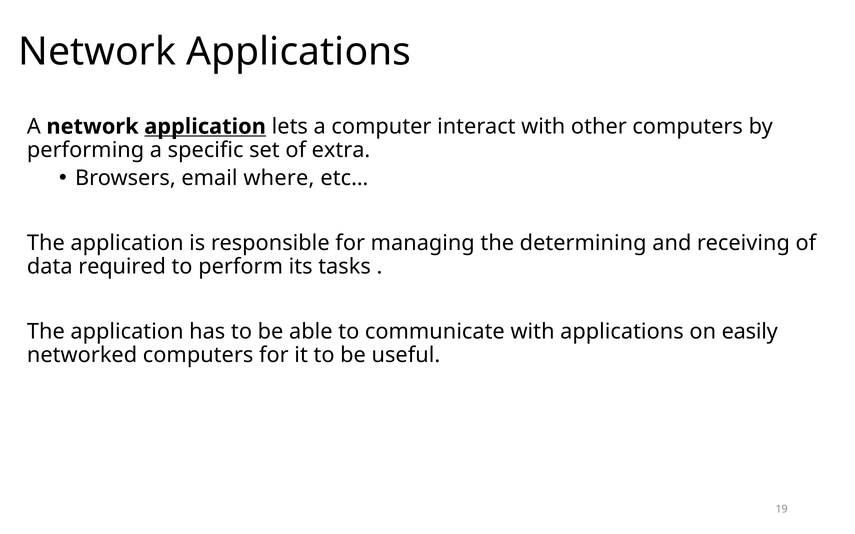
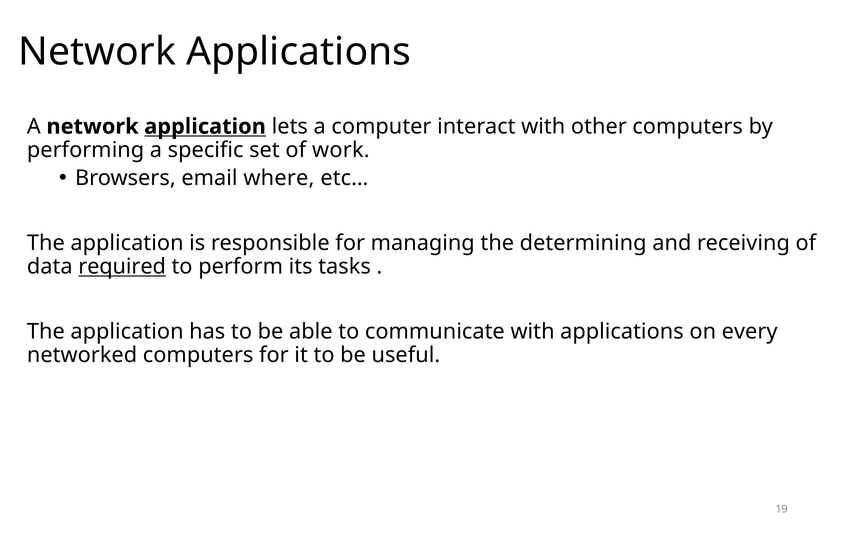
extra: extra -> work (341, 150)
required underline: none -> present (122, 267)
easily: easily -> every (750, 332)
